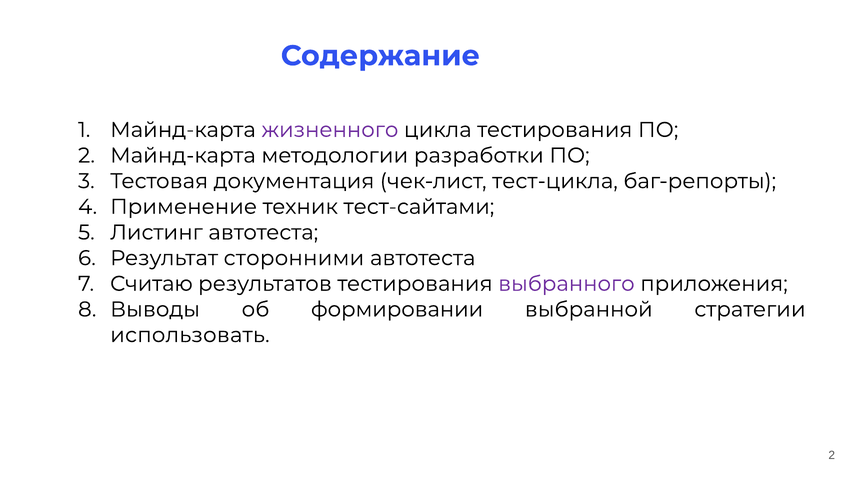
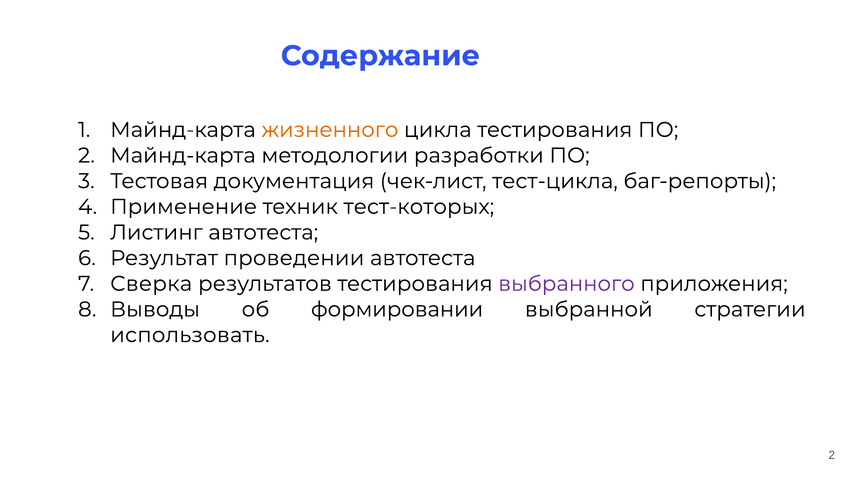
жизненного colour: purple -> orange (330, 130)
тест-сайтами: тест-сайтами -> тест-которых (419, 207)
сторонними: сторонними -> проведении (294, 258)
Считаю: Считаю -> Сверка (151, 284)
